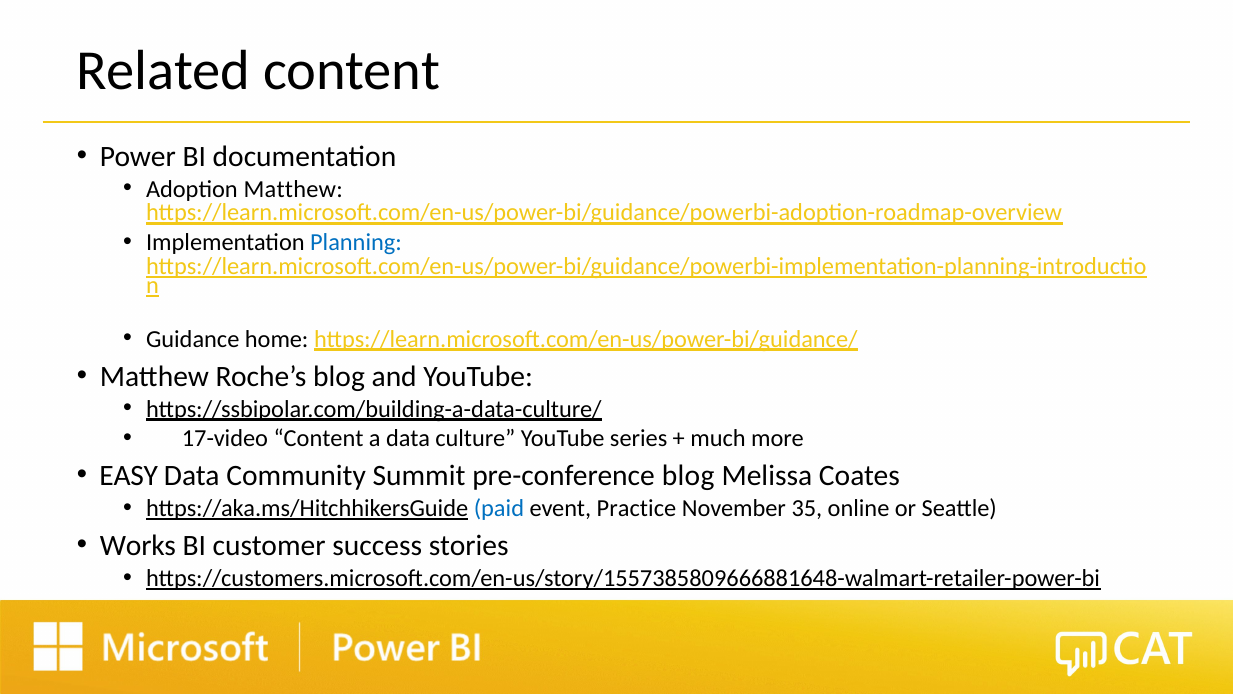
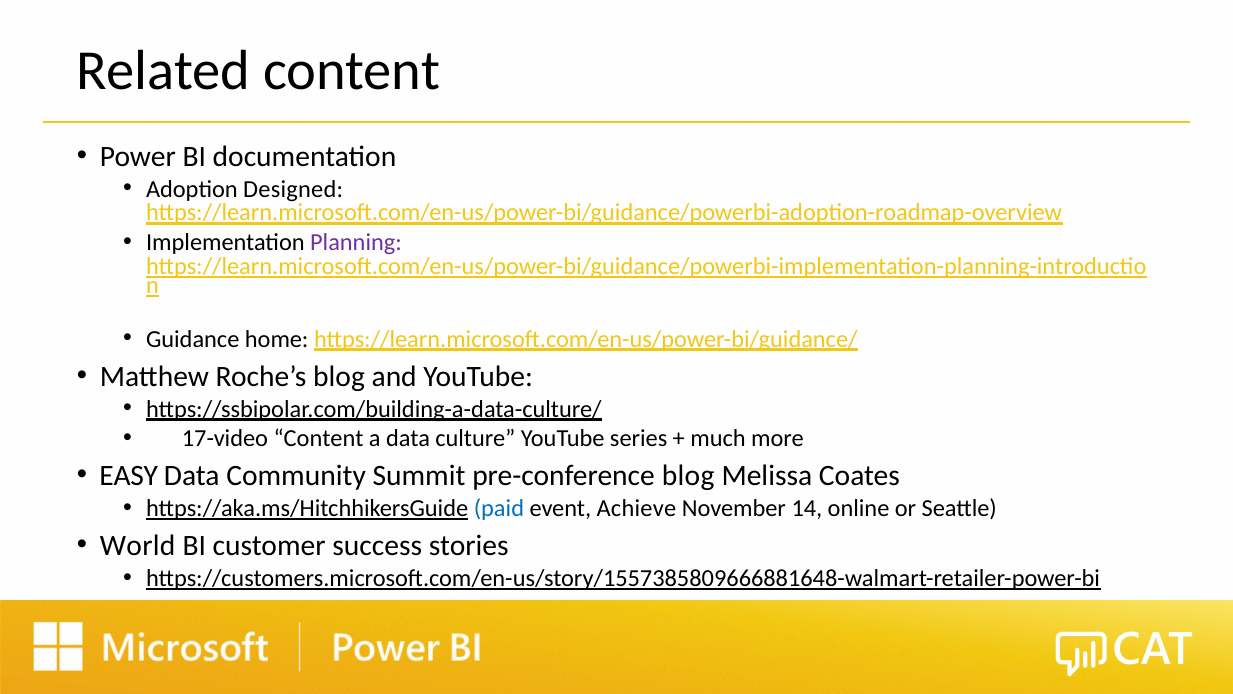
Adoption Matthew: Matthew -> Designed (293, 189)
Planning colour: blue -> purple (356, 242)
Practice: Practice -> Achieve (636, 508)
35: 35 -> 14 (807, 508)
Works: Works -> World (138, 546)
